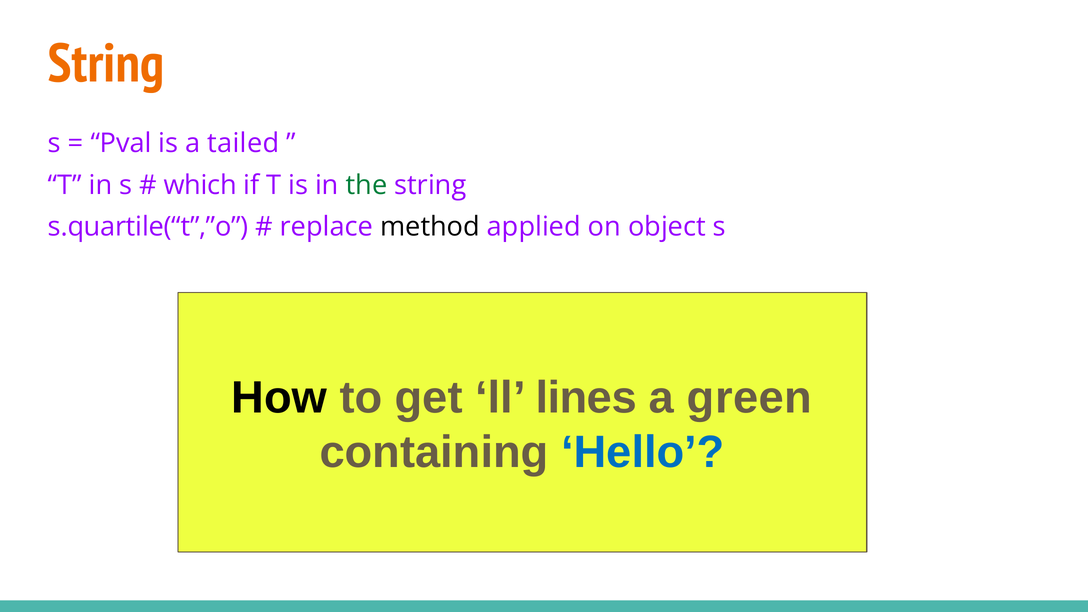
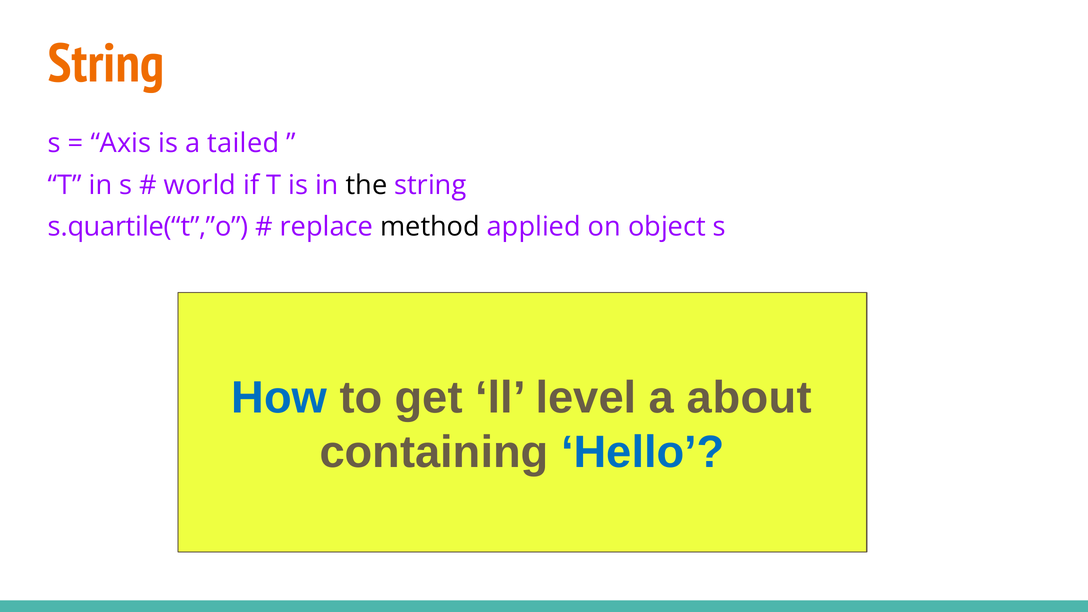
Pval: Pval -> Axis (121, 144)
which: which -> world (200, 185)
the colour: green -> black (366, 185)
How colour: black -> blue (279, 398)
lines: lines -> level (586, 398)
green: green -> about (749, 398)
